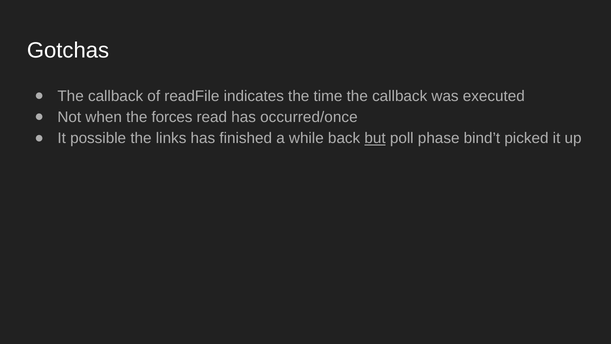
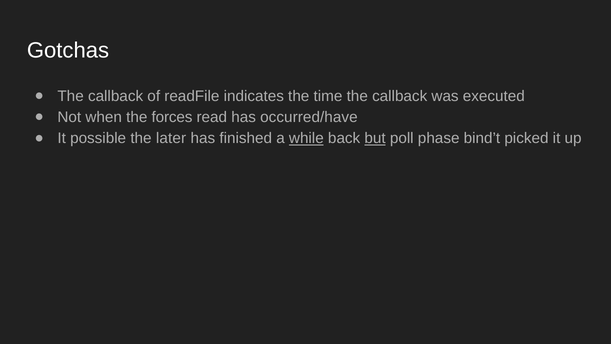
occurred/once: occurred/once -> occurred/have (309, 117)
links: links -> later (171, 138)
while underline: none -> present (306, 138)
